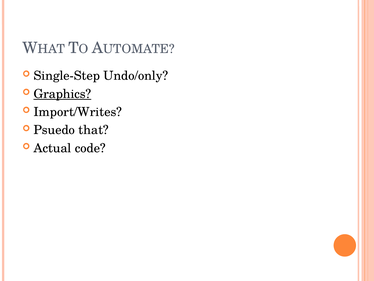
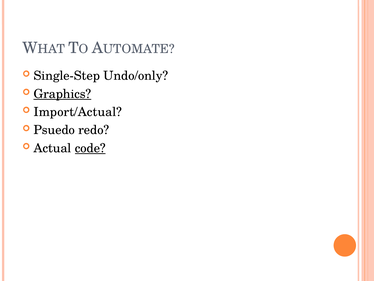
Import/Writes: Import/Writes -> Import/Actual (78, 112)
that: that -> redo (94, 130)
code underline: none -> present (90, 148)
